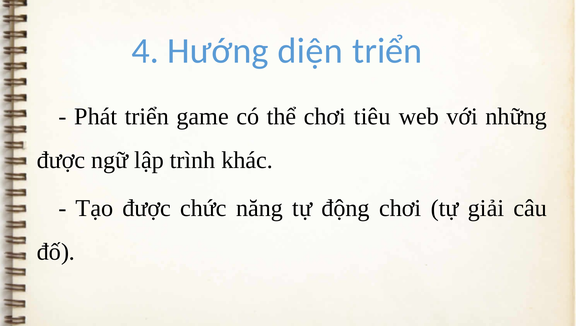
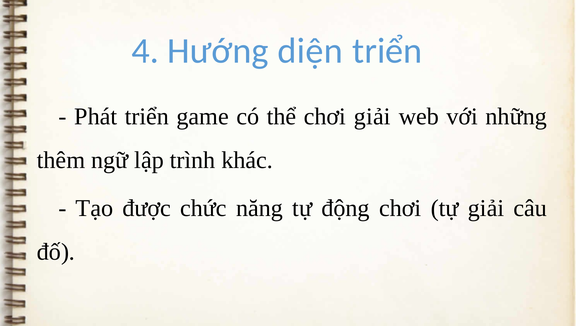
chơi tiêu: tiêu -> giải (372, 117)
được: được -> thêm (61, 160)
